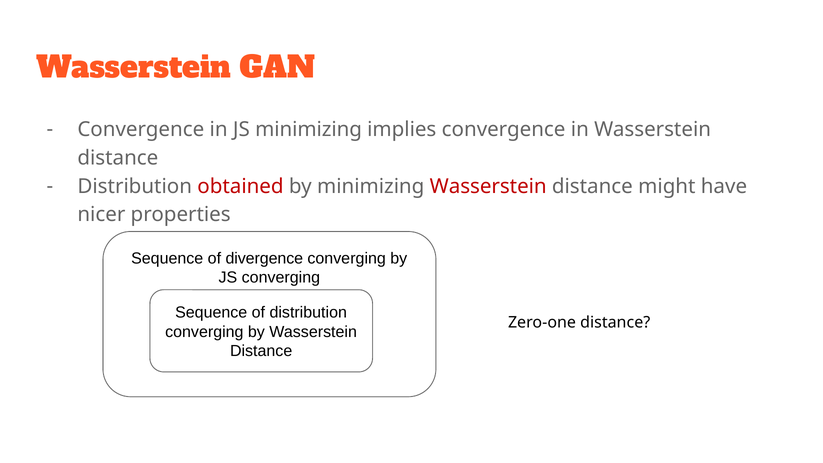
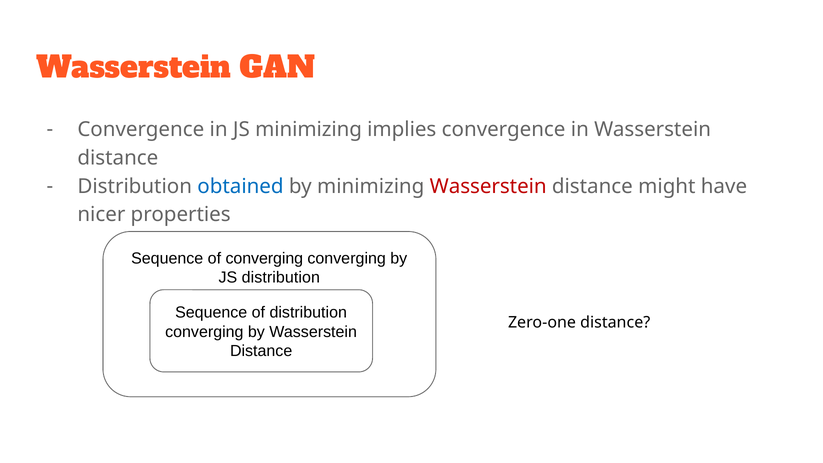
obtained colour: red -> blue (240, 186)
of divergence: divergence -> converging (264, 258)
JS converging: converging -> distribution (281, 278)
